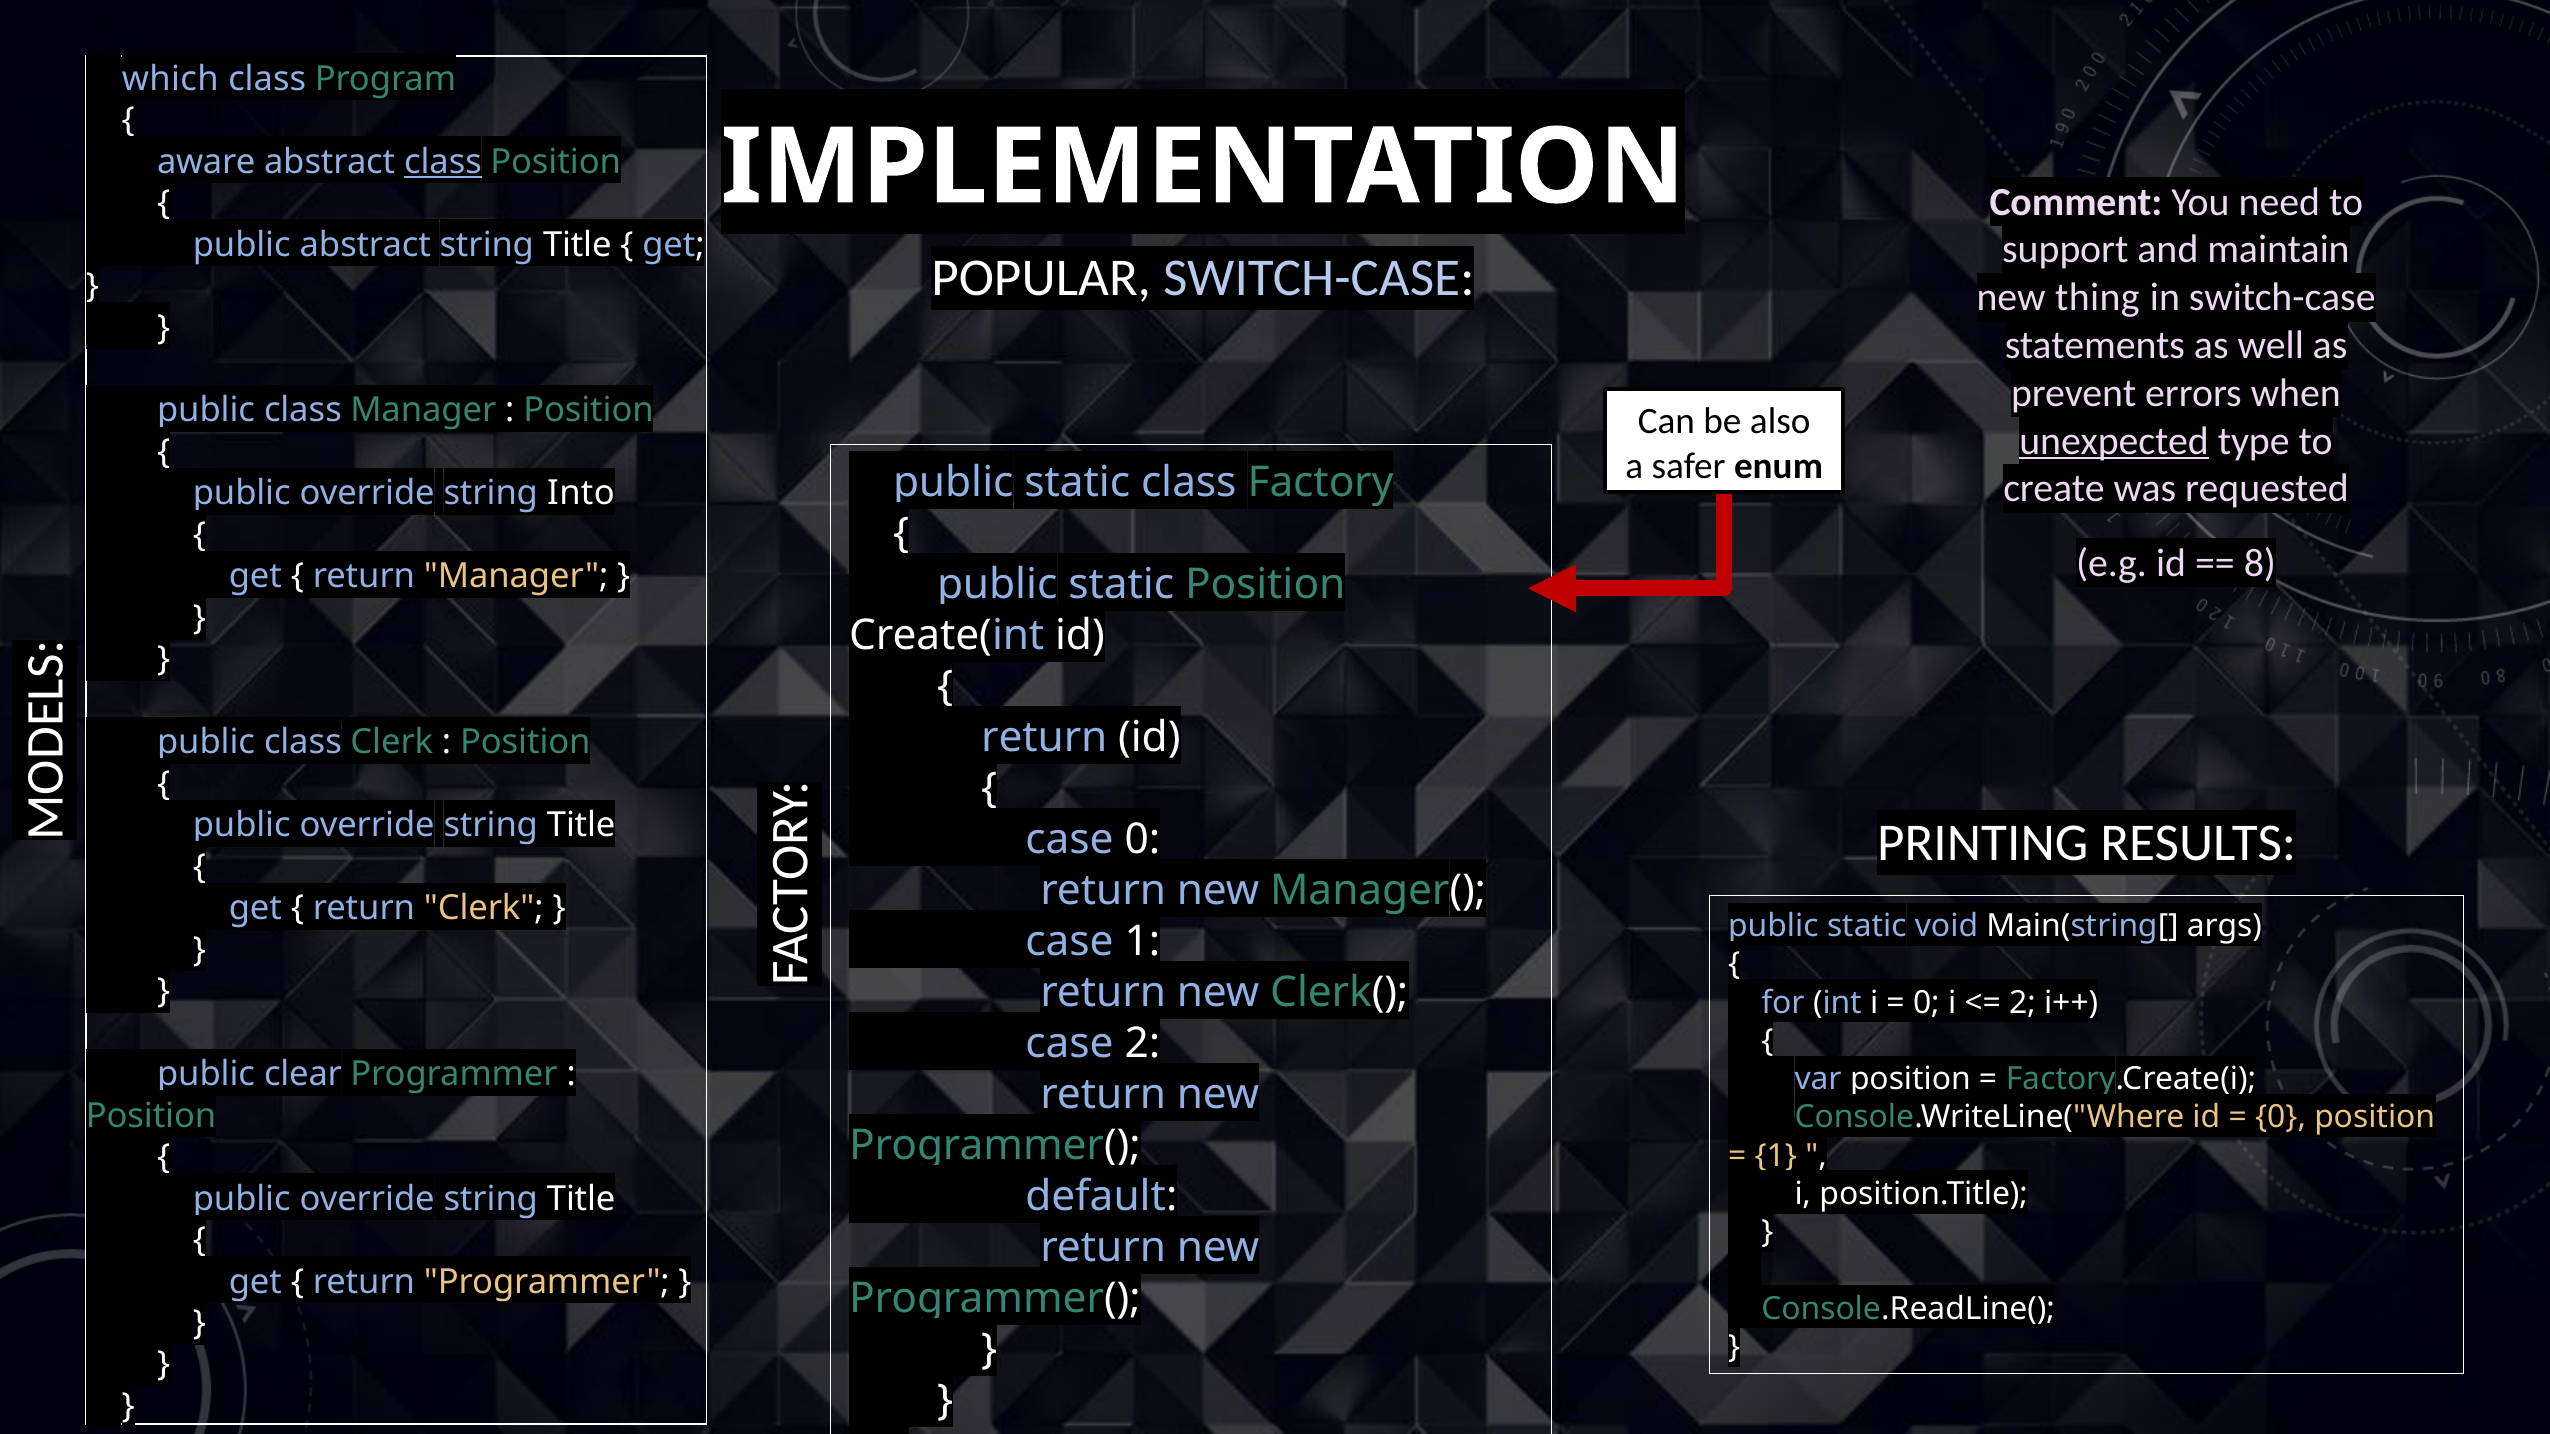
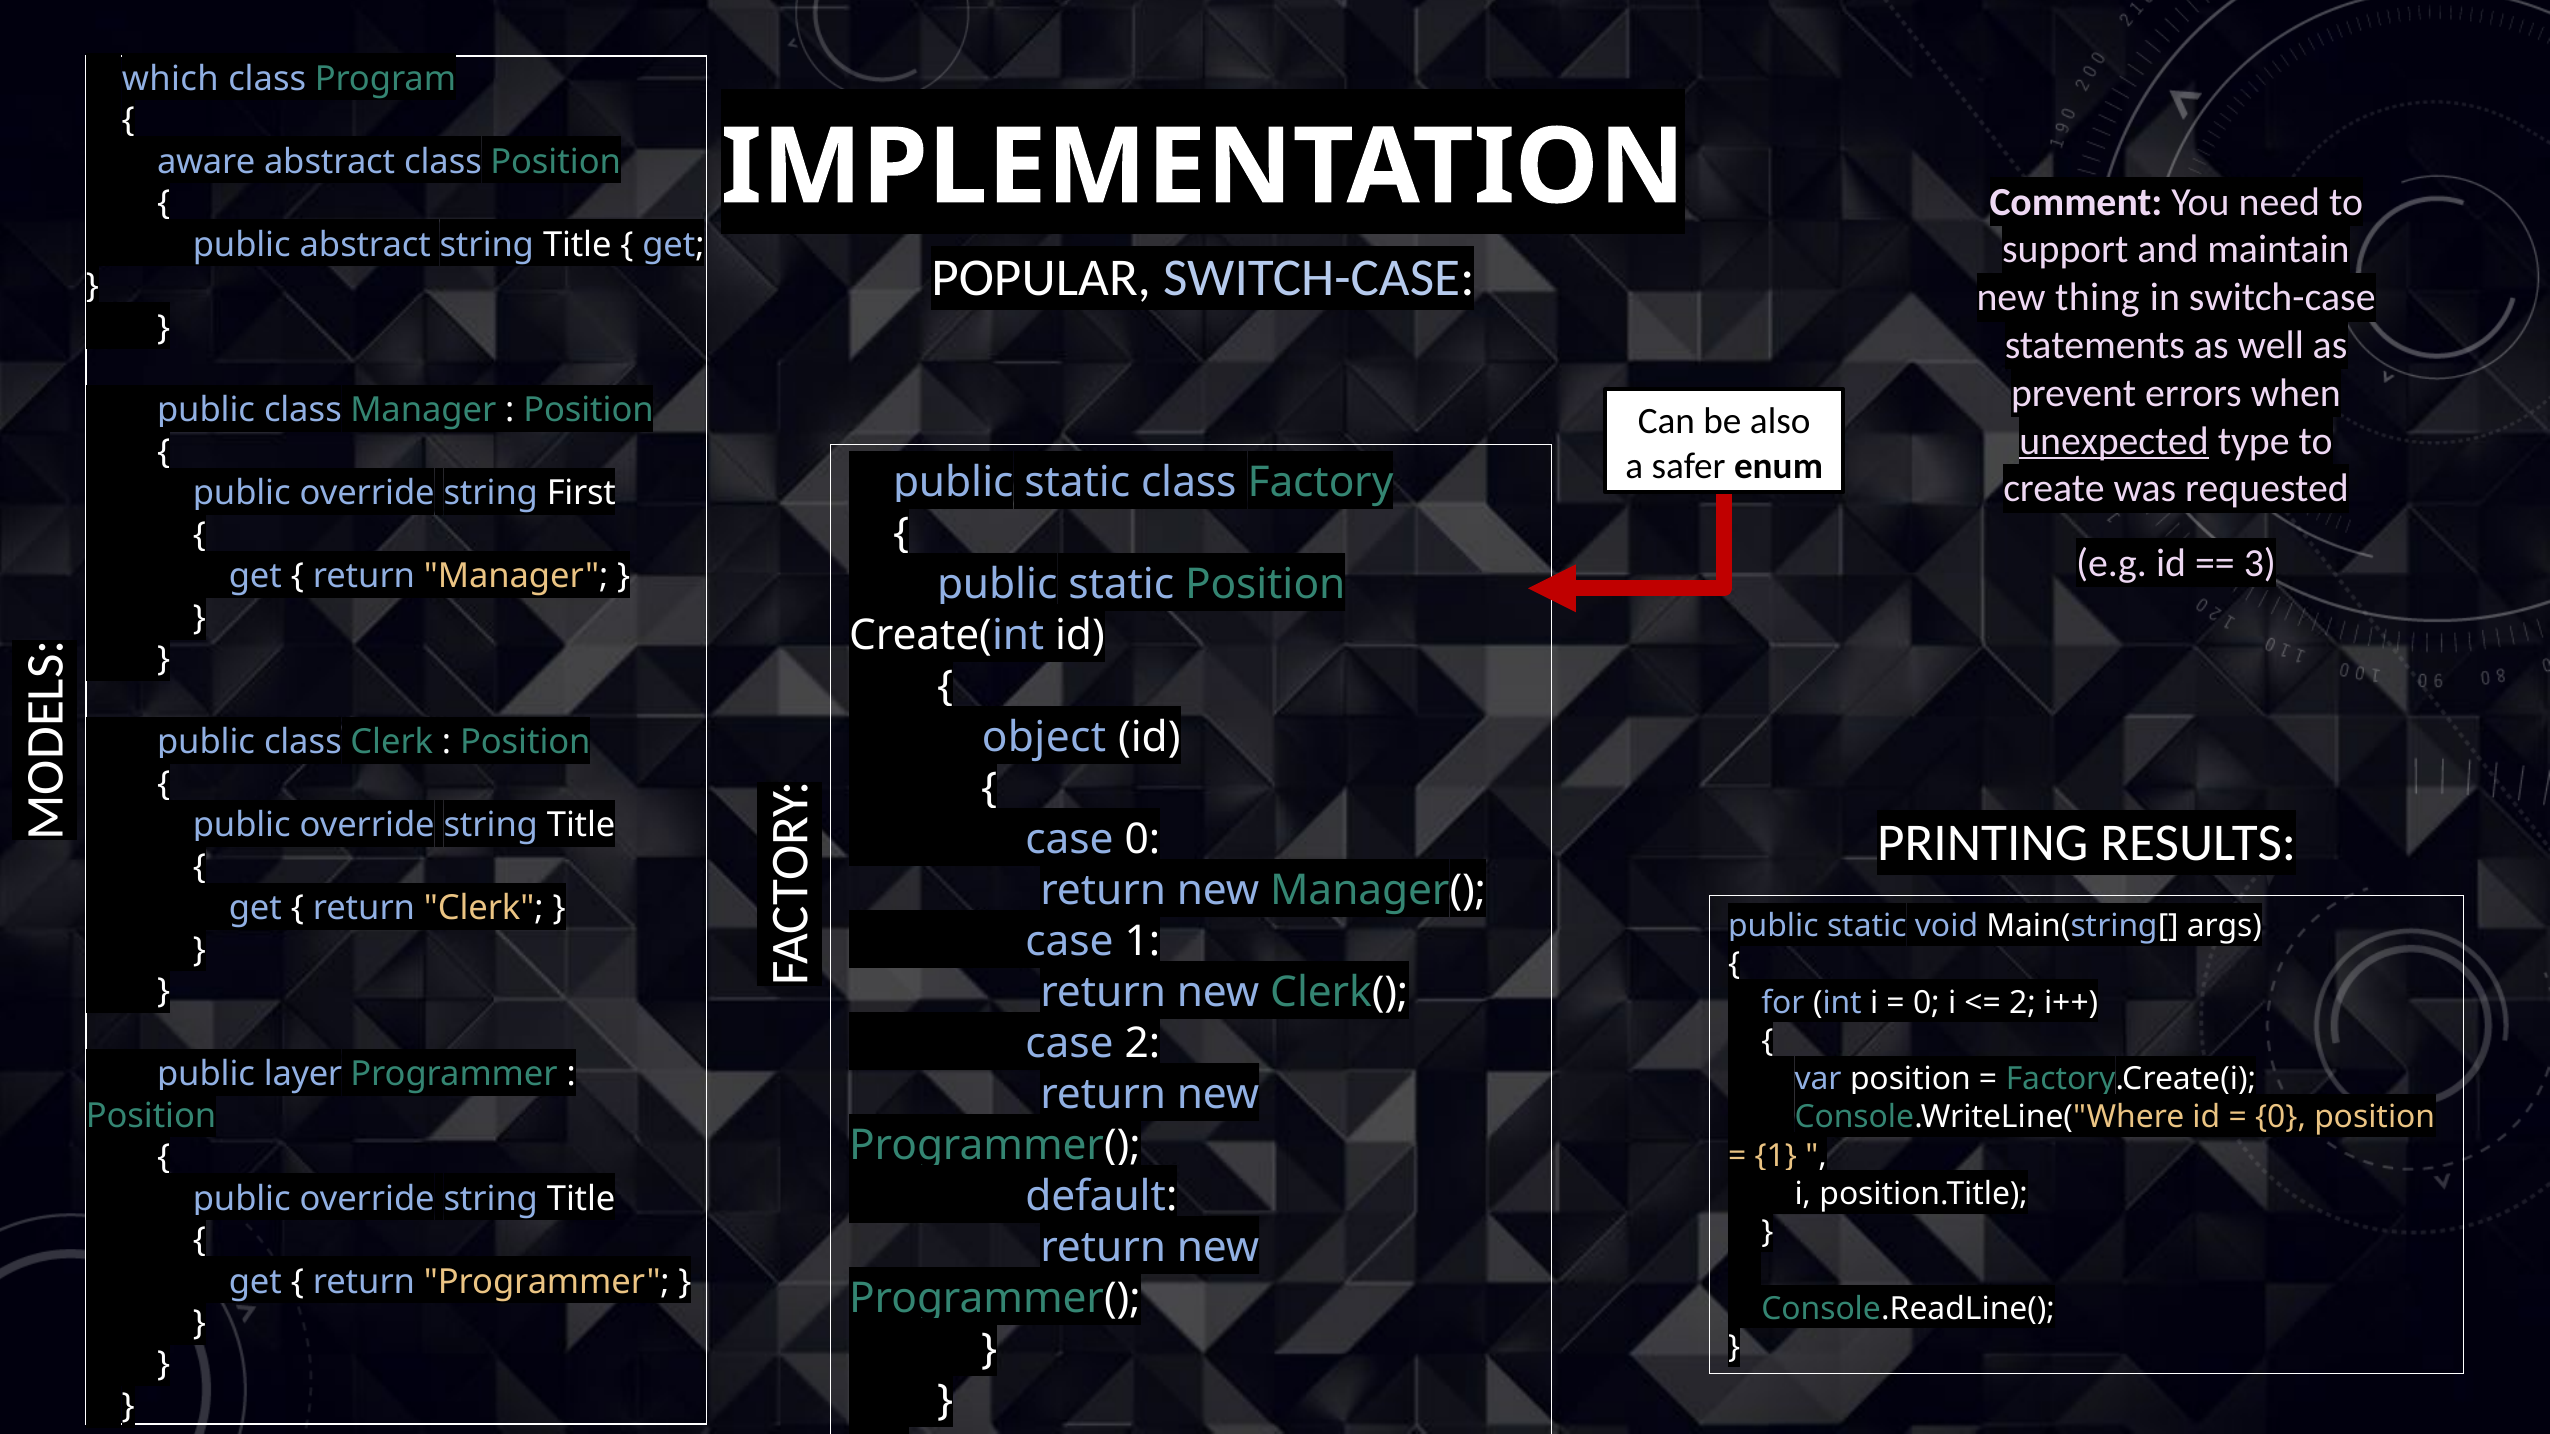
class underline: present -> none (443, 162)
Into: Into -> First (581, 494)
8: 8 -> 3 (2260, 563)
return: return -> object (1044, 738)
clear: clear -> layer (303, 1074)
